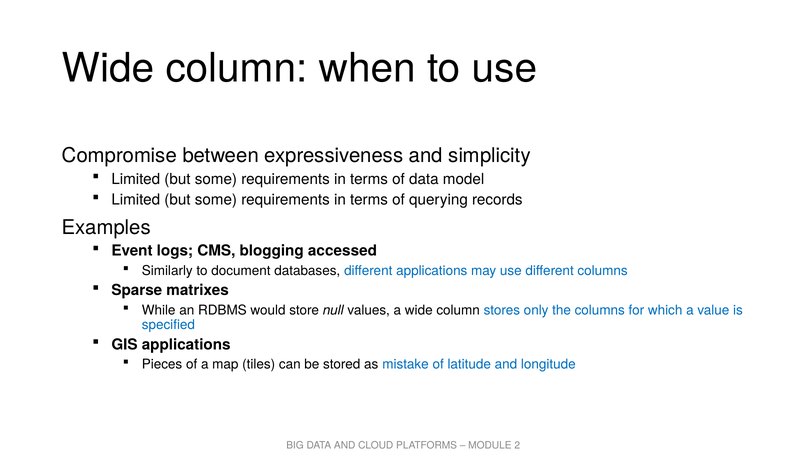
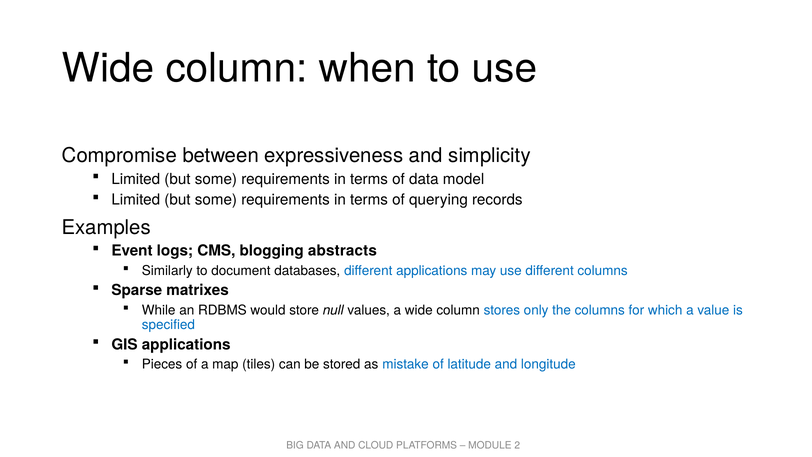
accessed: accessed -> abstracts (342, 251)
